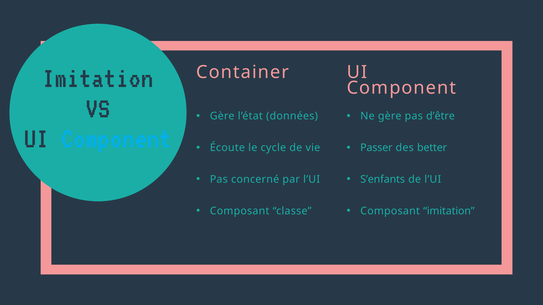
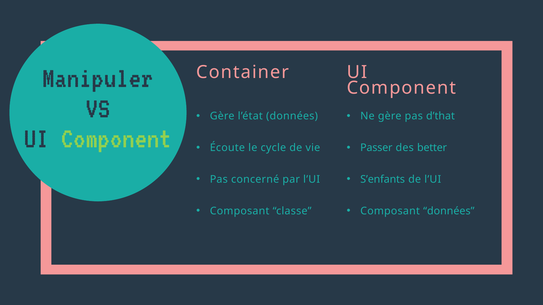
Imitation: Imitation -> Manipuler (98, 77)
d’être: d’être -> d’that (441, 116)
Component colour: light blue -> light green (116, 138)
Composant imitation: imitation -> données (449, 211)
